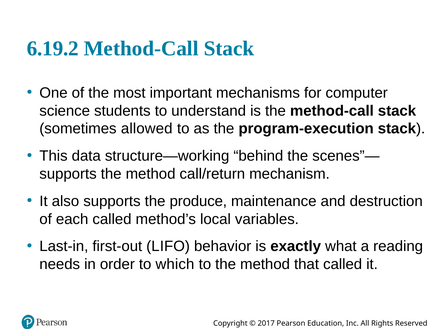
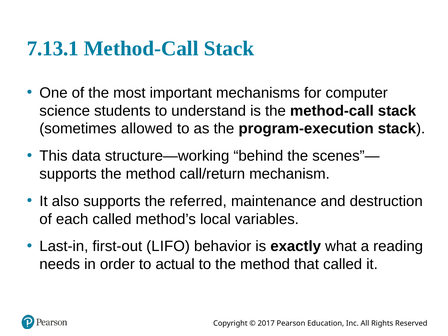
6.19.2: 6.19.2 -> 7.13.1 (53, 49)
produce: produce -> referred (198, 201)
which: which -> actual (175, 264)
